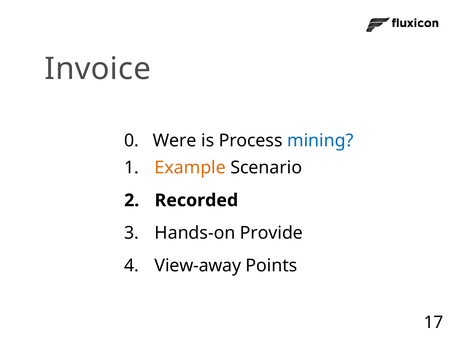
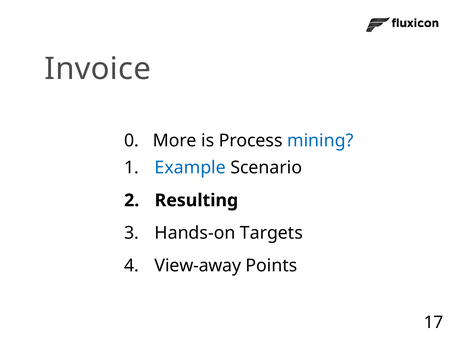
Were: Were -> More (175, 140)
Example colour: orange -> blue (190, 168)
Recorded: Recorded -> Resulting (196, 200)
Provide: Provide -> Targets (271, 233)
